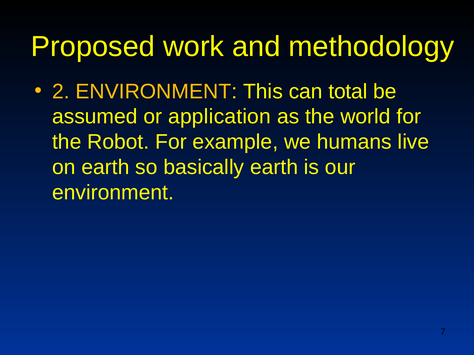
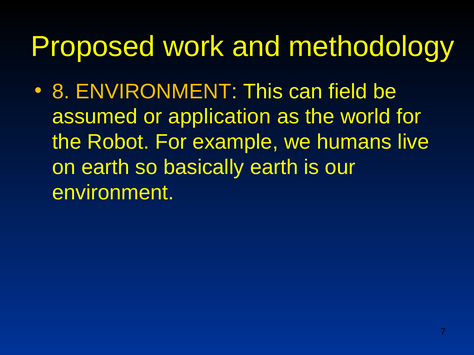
2: 2 -> 8 (61, 92)
total: total -> field (348, 92)
